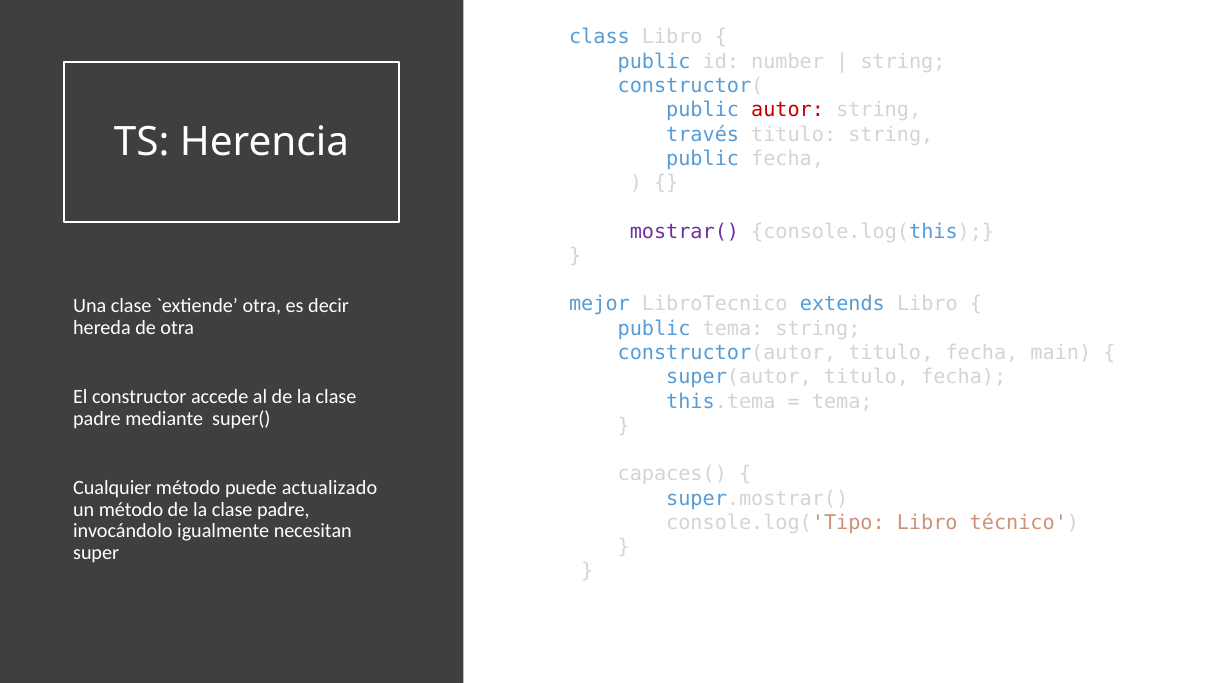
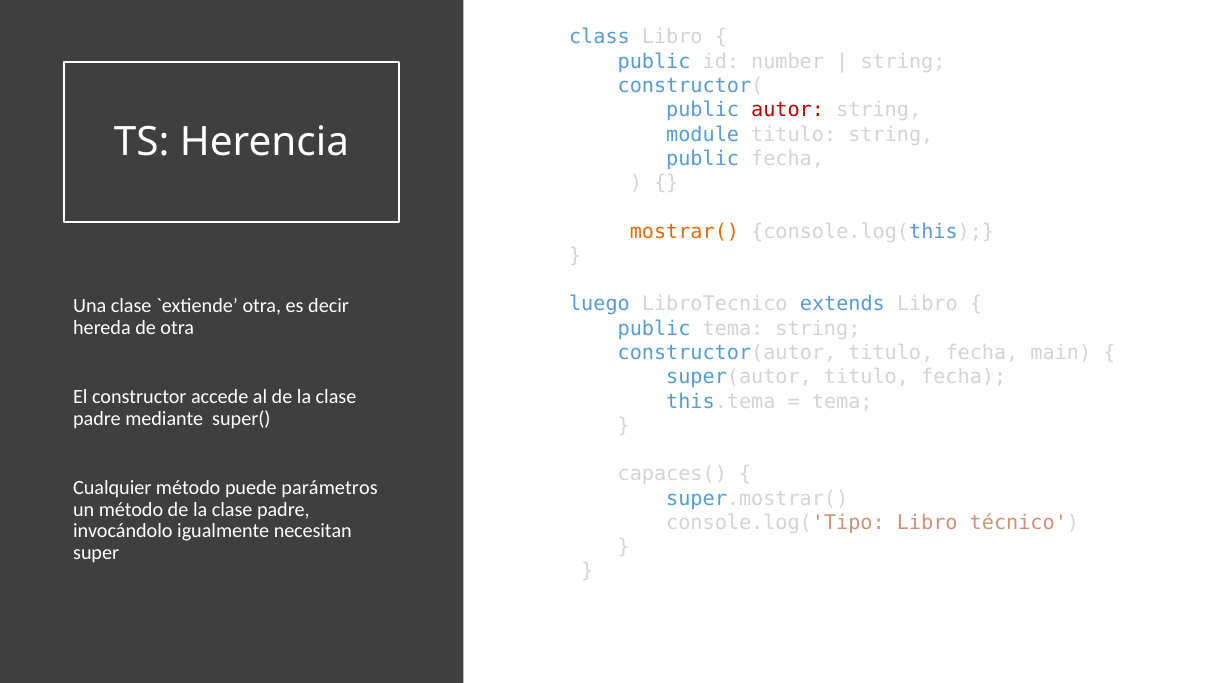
través: través -> module (703, 134)
mostrar( colour: purple -> orange (684, 231)
mejor: mejor -> luego (599, 304)
actualizado: actualizado -> parámetros (330, 488)
